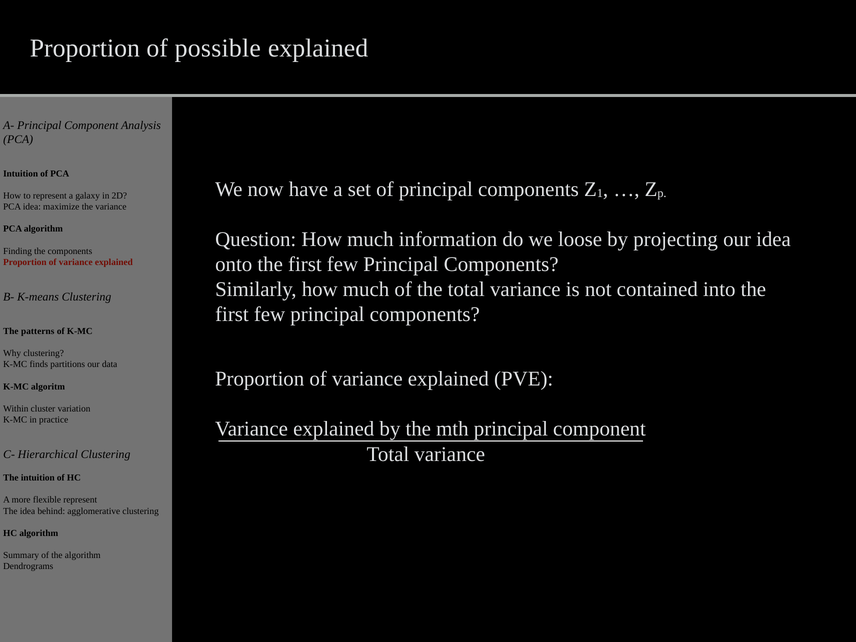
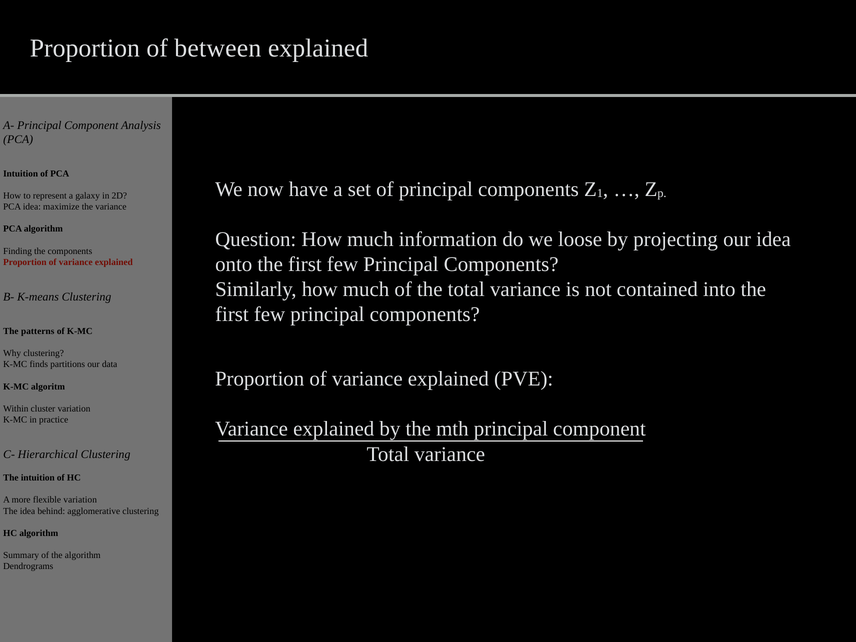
possible: possible -> between (218, 48)
flexible represent: represent -> variation (80, 500)
